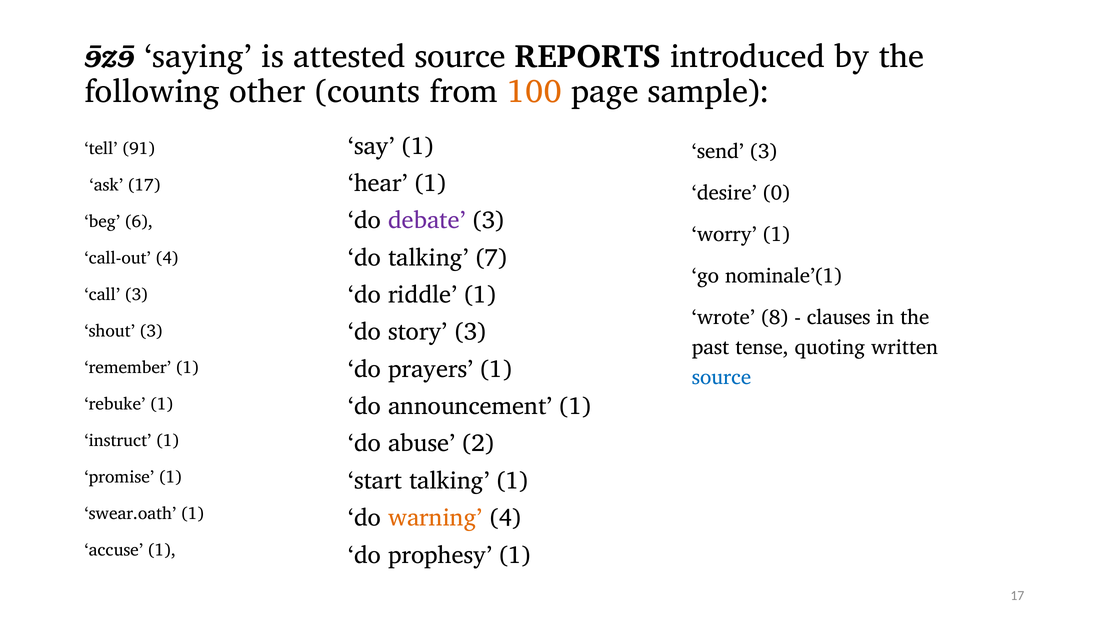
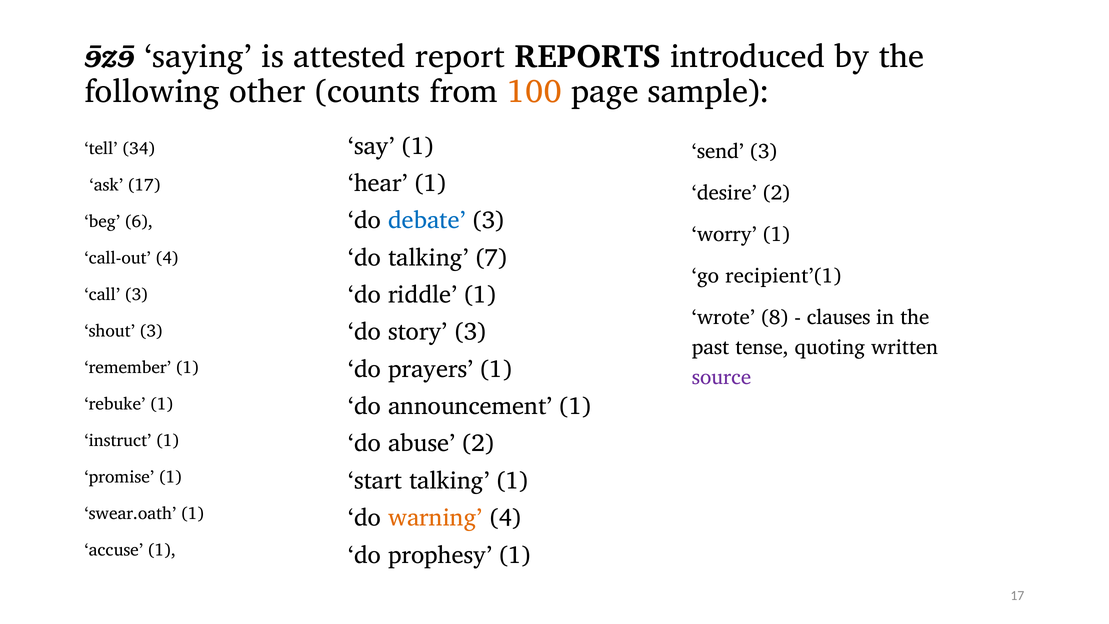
attested source: source -> report (460, 56)
91: 91 -> 34 (139, 148)
desire 0: 0 -> 2 (776, 193)
debate colour: purple -> blue (427, 220)
nominale’(1: nominale’(1 -> recipient’(1 (783, 276)
source colour: blue -> purple (721, 377)
